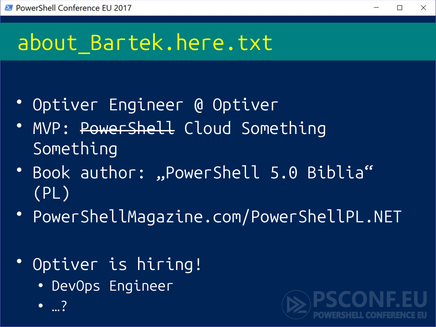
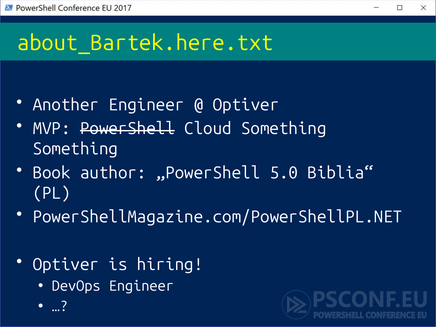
Optiver: Optiver -> Another (66, 105)
